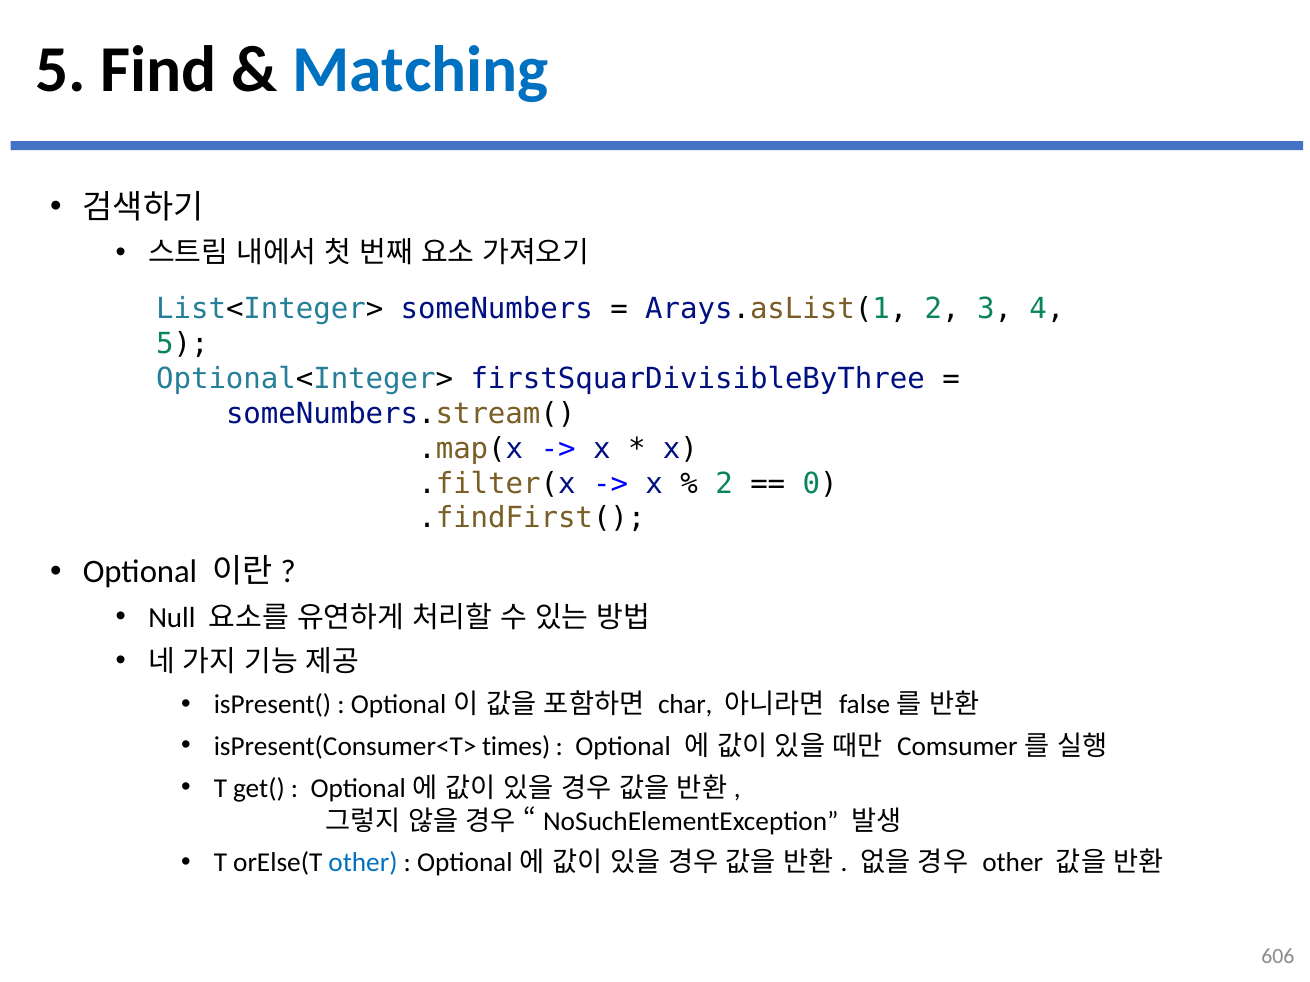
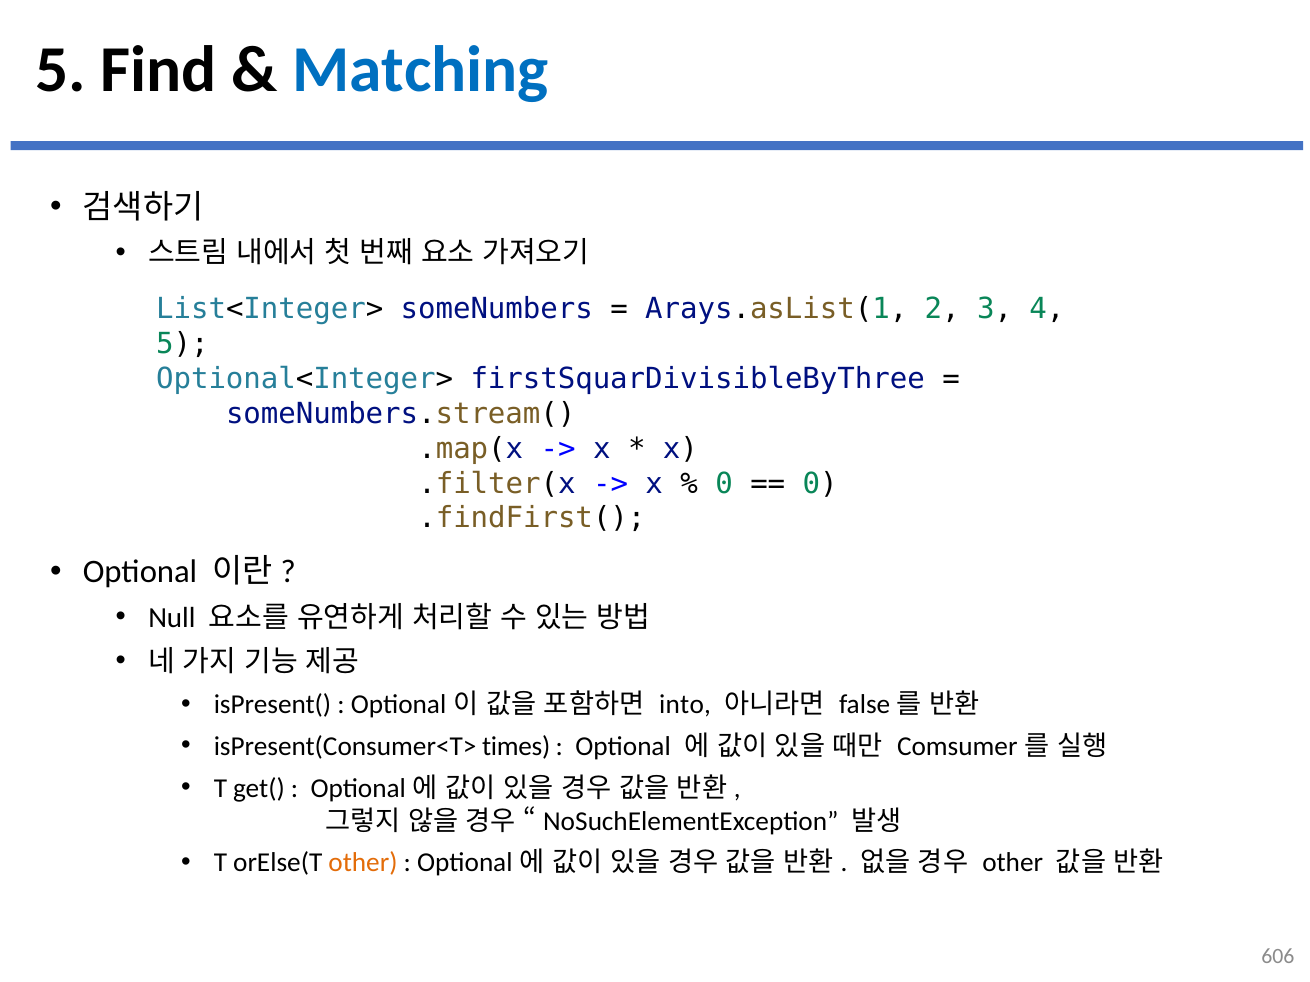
2: 2 -> 0 (724, 484)
char: char -> into (685, 705)
other colour: blue -> orange (363, 863)
